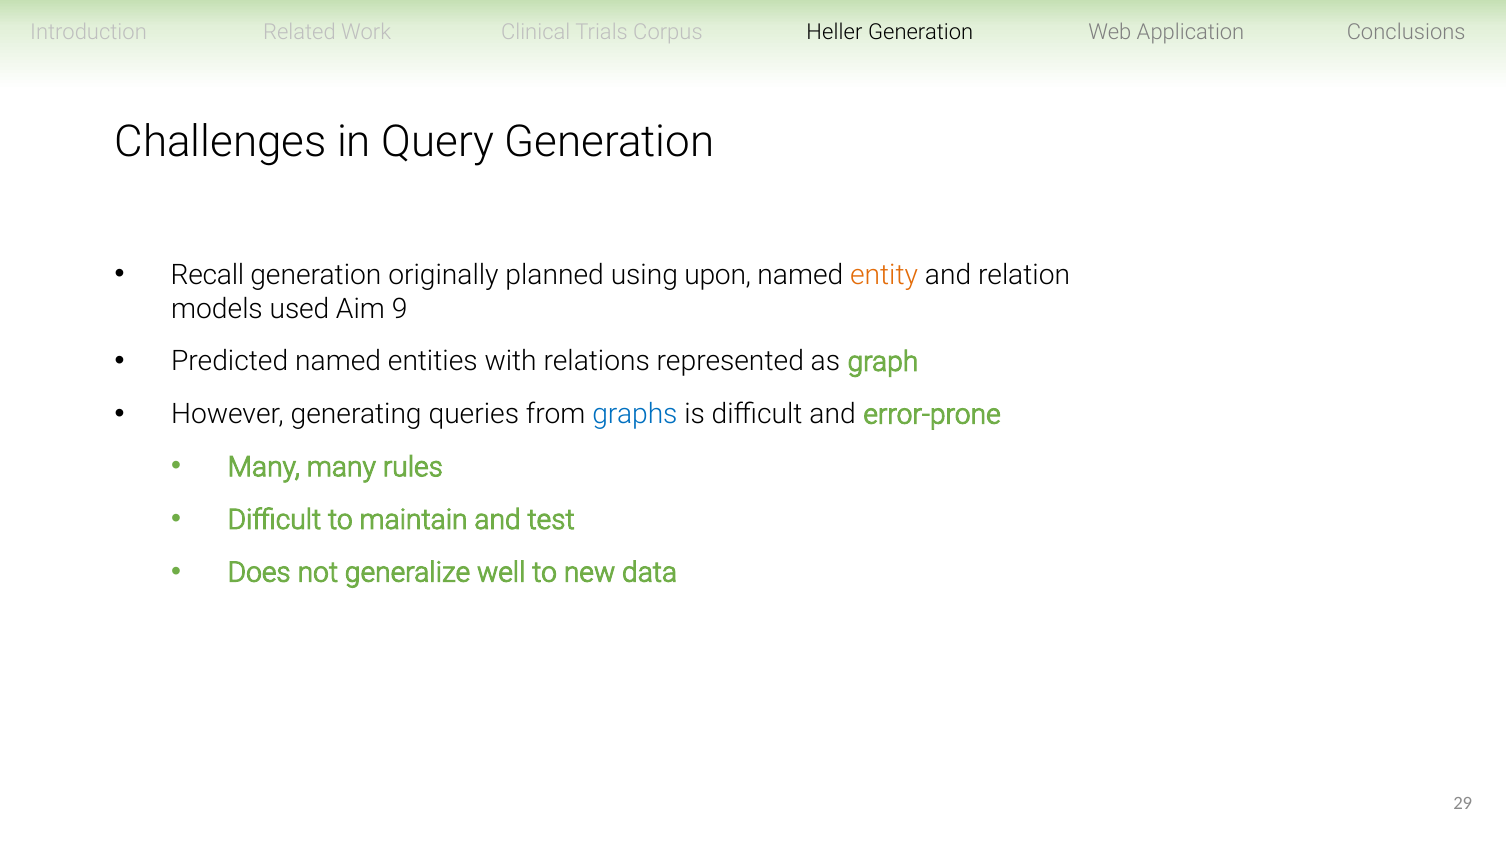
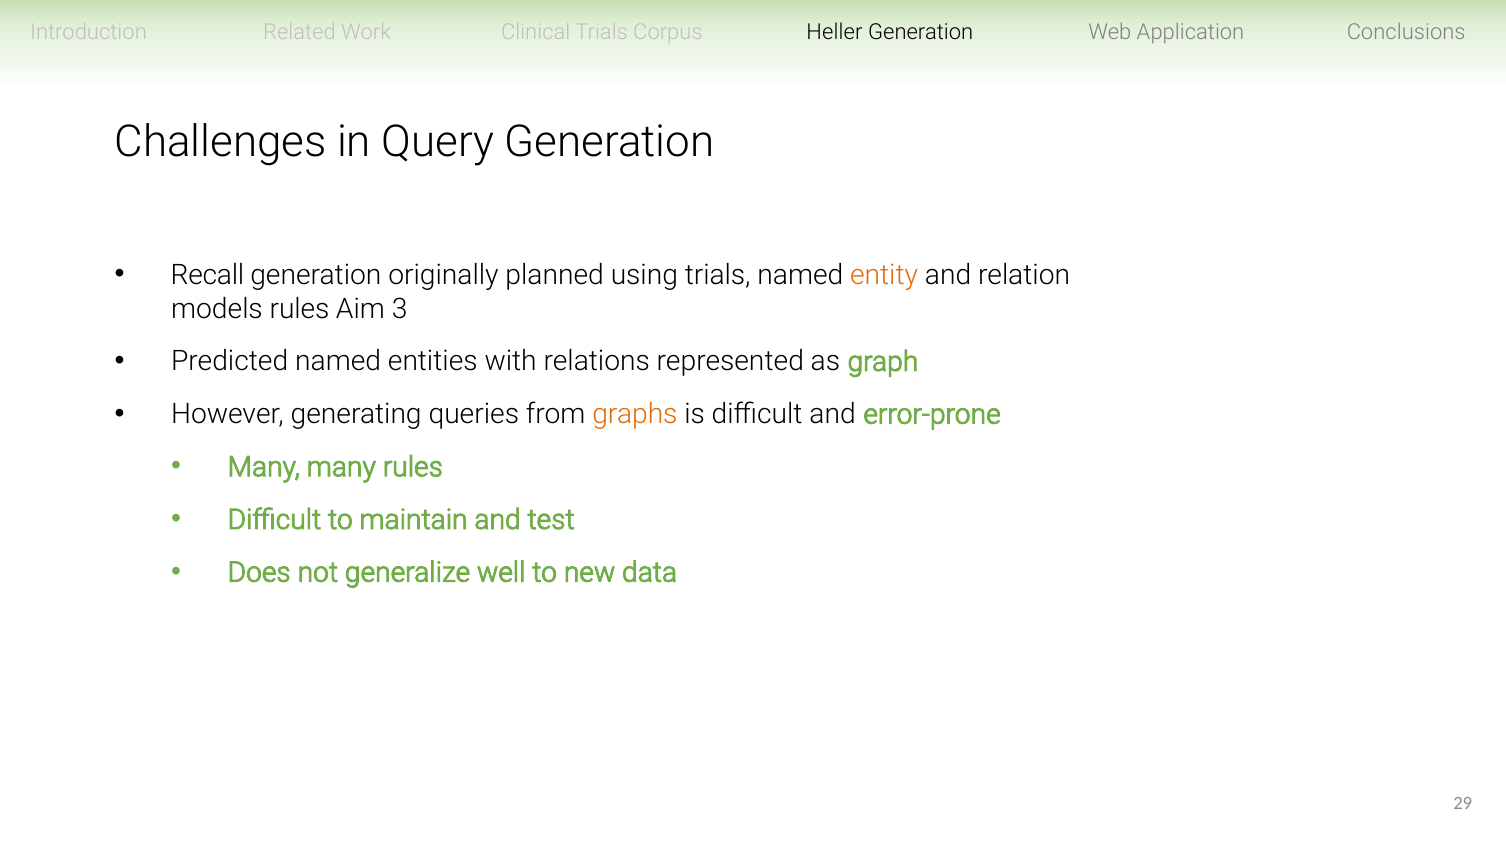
using upon: upon -> trials (718, 275)
models used: used -> rules (299, 309)
9: 9 -> 3 (400, 309)
graphs colour: blue -> orange (635, 414)
